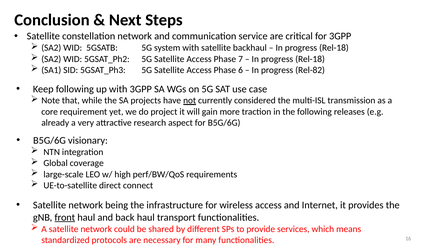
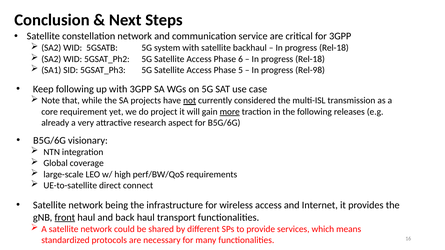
7: 7 -> 6 (241, 59)
6: 6 -> 5 (241, 70)
Rel-82: Rel-82 -> Rel-98 (310, 70)
more underline: none -> present (230, 112)
